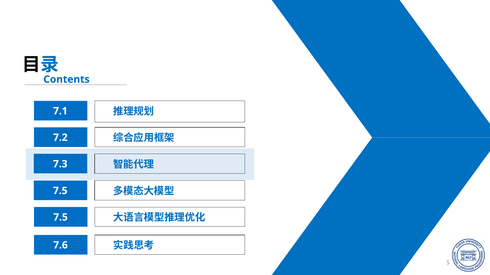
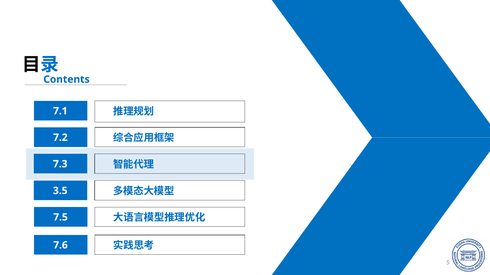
7.5: 7.5 -> 3.5 (60, 191)
